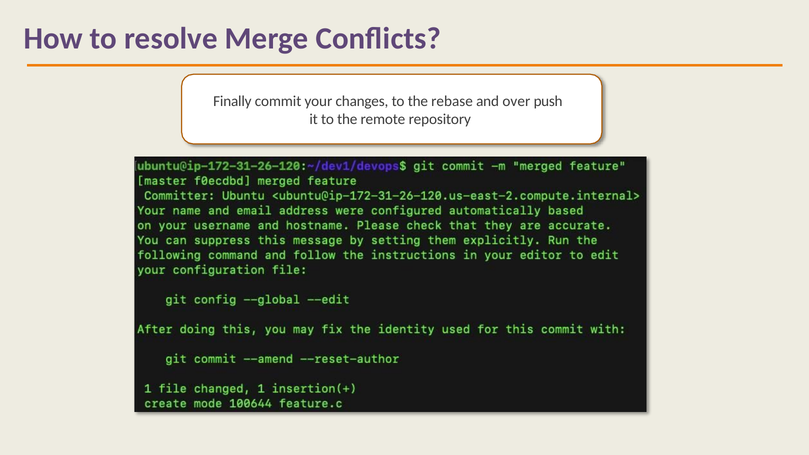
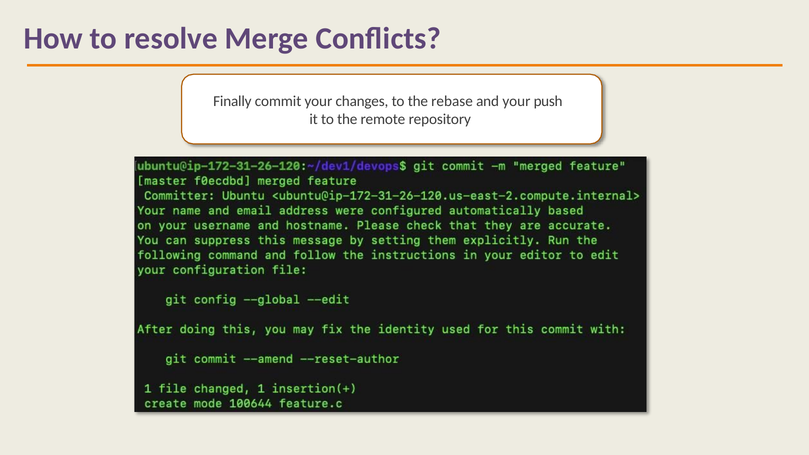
and over: over -> your (516, 101)
